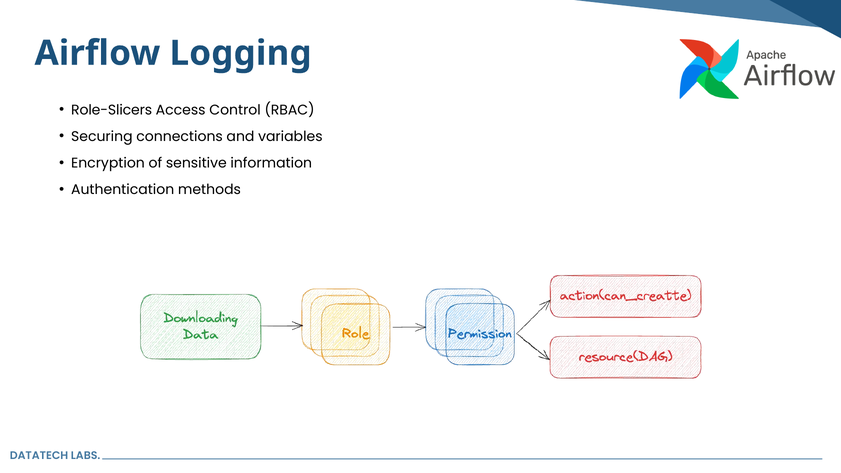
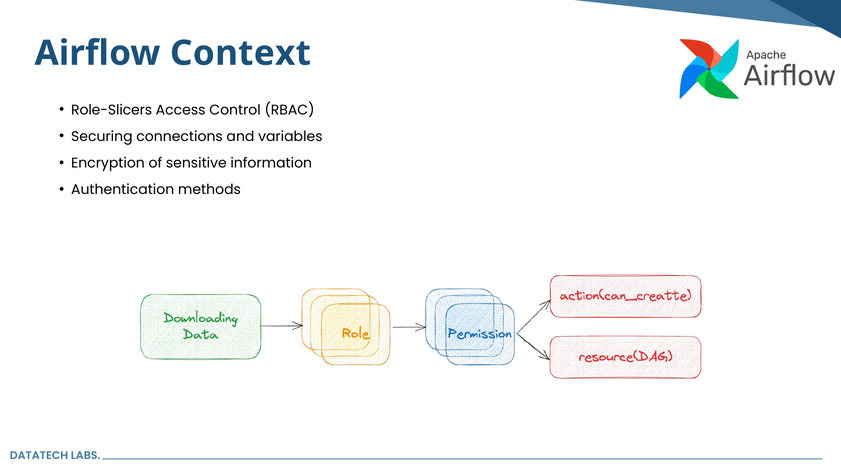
Logging: Logging -> Context (240, 53)
